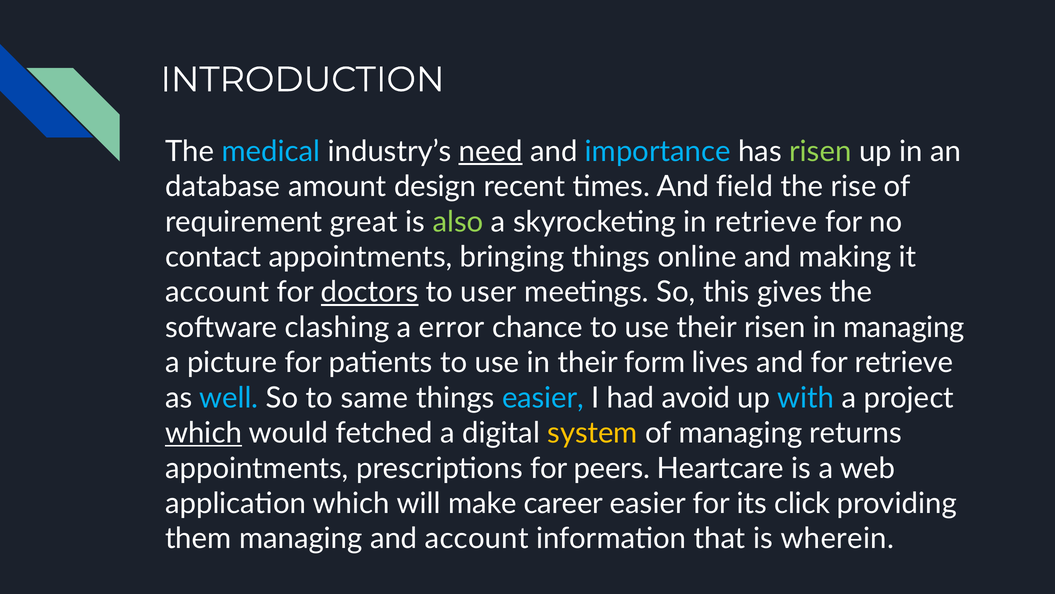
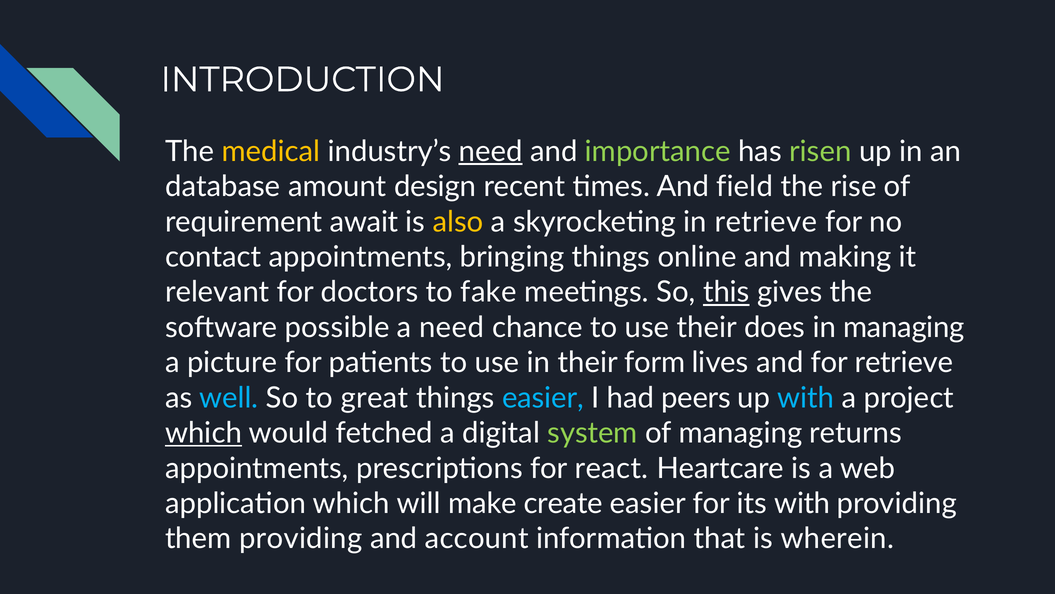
medical colour: light blue -> yellow (271, 151)
importance colour: light blue -> light green (658, 151)
great: great -> await (364, 222)
also colour: light green -> yellow (458, 222)
account: account -> relevant (217, 292)
doctors underline: present -> none (370, 292)
user: user -> fake (489, 292)
this underline: none -> present (726, 292)
clashing: clashing -> possible (337, 327)
a error: error -> need (452, 327)
their risen: risen -> does (775, 327)
same: same -> great (374, 398)
avoid: avoid -> peers (696, 398)
system colour: yellow -> light green (592, 433)
peers: peers -> react (612, 468)
career: career -> create (563, 503)
its click: click -> with (802, 503)
them managing: managing -> providing (301, 538)
